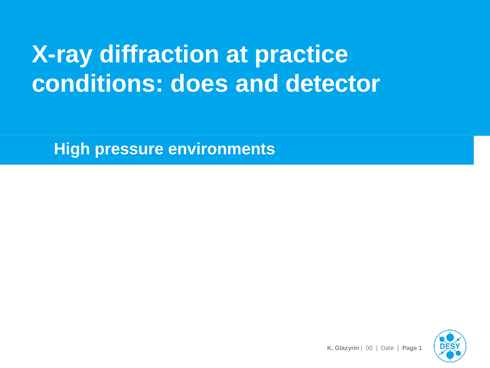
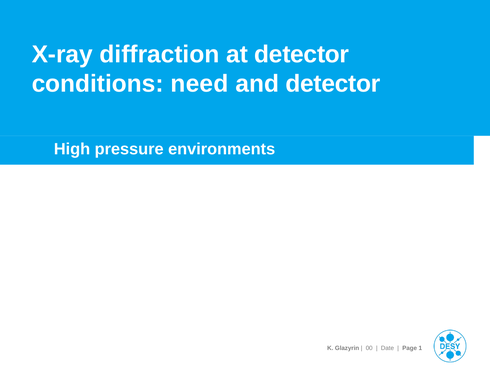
at practice: practice -> detector (302, 54)
does: does -> need (199, 84)
